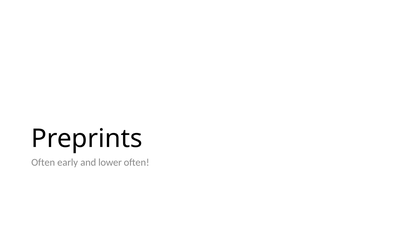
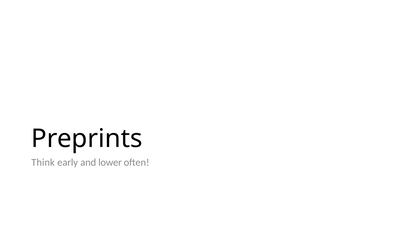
Often: Often -> Think (43, 163)
